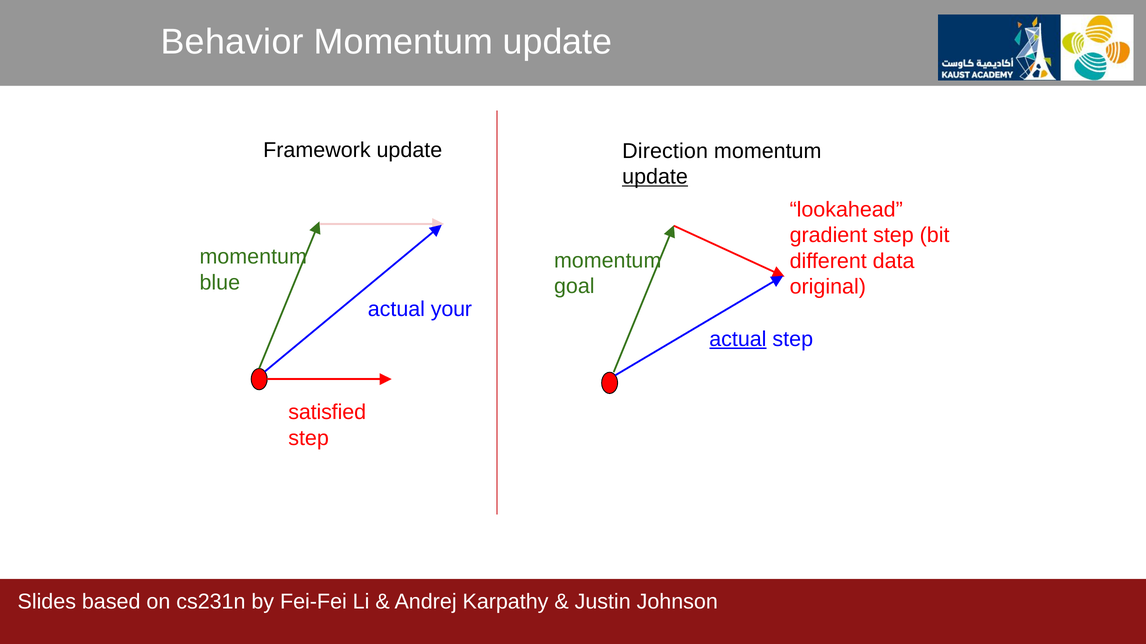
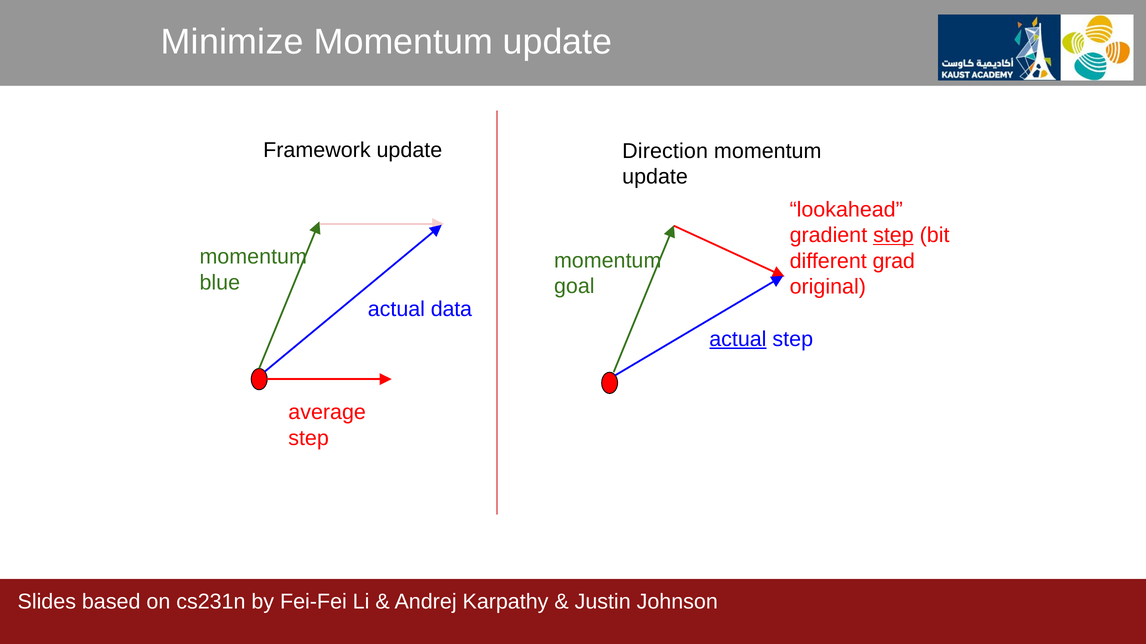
Behavior: Behavior -> Minimize (232, 42)
update underline: present -> none (655, 177)
step underline: none -> present (893, 236)
data: data -> grad (894, 261)
your: your -> data (451, 310)
satisﬁed: satisﬁed -> average (327, 413)
